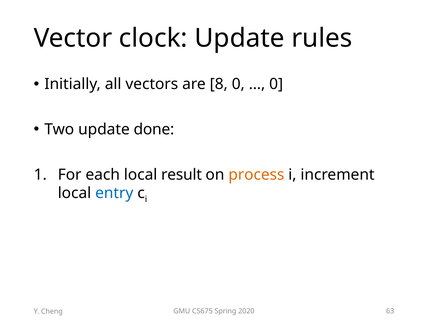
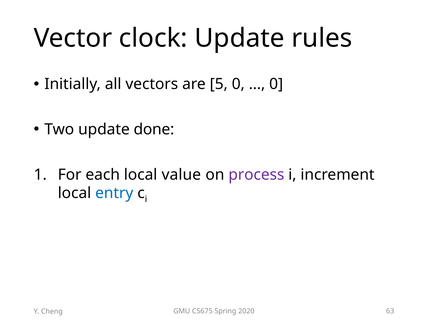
8: 8 -> 5 (219, 84)
result: result -> value (181, 175)
process colour: orange -> purple (256, 175)
